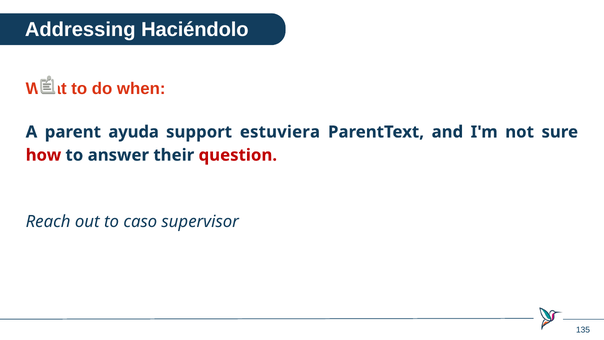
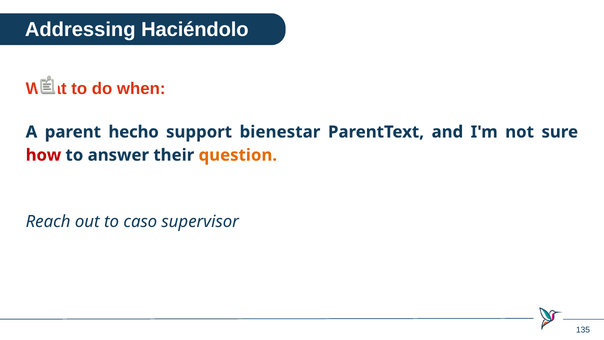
ayuda: ayuda -> hecho (134, 132)
estuviera: estuviera -> bienestar (280, 132)
question colour: red -> orange (238, 155)
